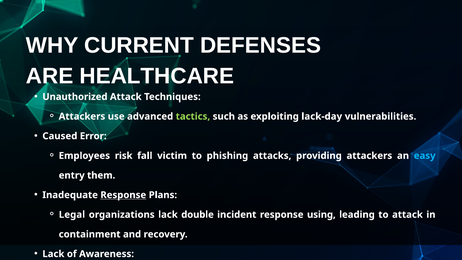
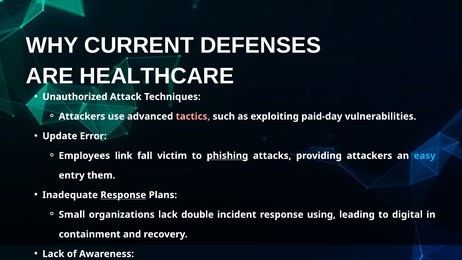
tactics colour: light green -> pink (193, 116)
lack-day: lack-day -> paid-day (322, 116)
Caused: Caused -> Update (60, 136)
risk: risk -> link (124, 156)
phishing underline: none -> present (227, 156)
Legal: Legal -> Small (72, 215)
to attack: attack -> digital (407, 215)
